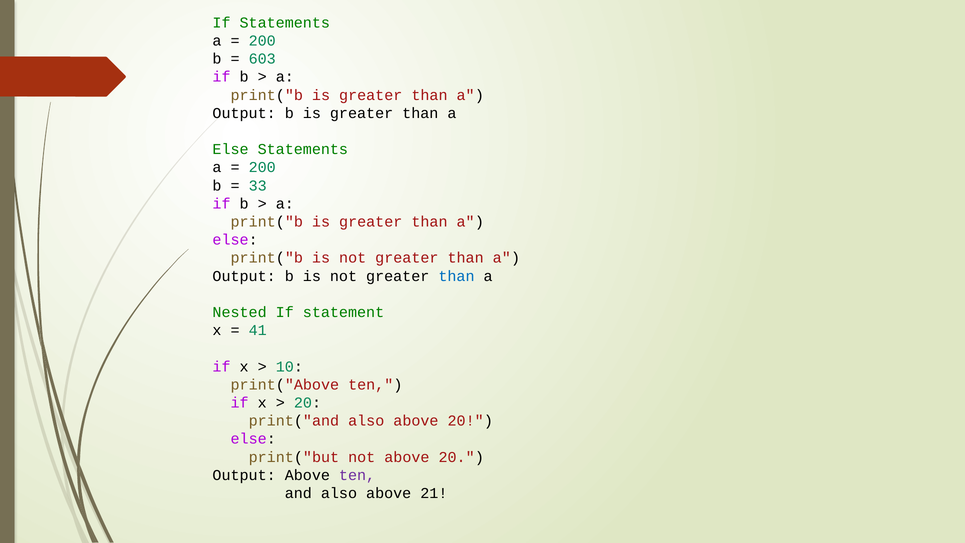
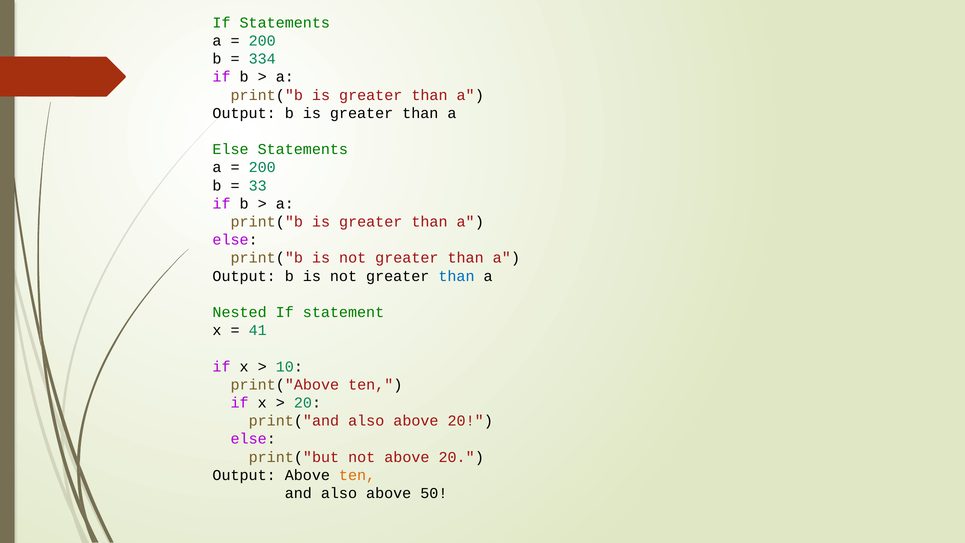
603: 603 -> 334 (262, 59)
ten colour: purple -> orange (357, 475)
21: 21 -> 50 (434, 493)
